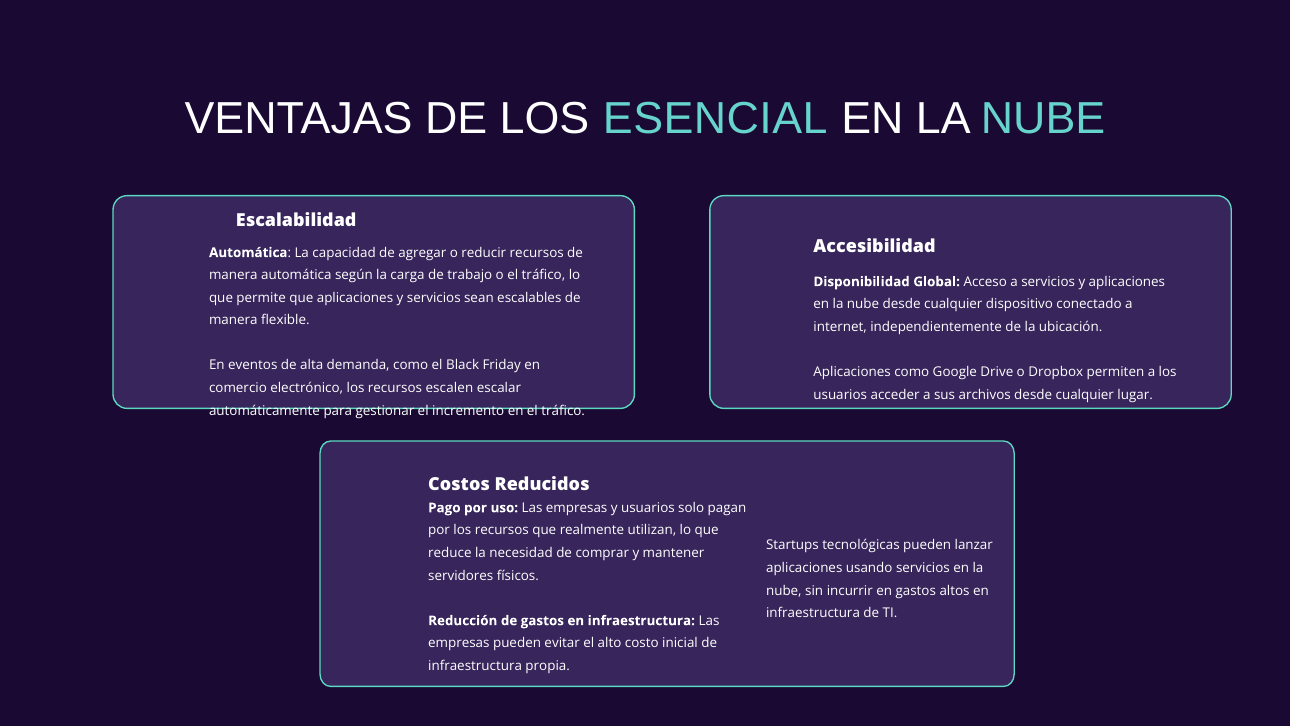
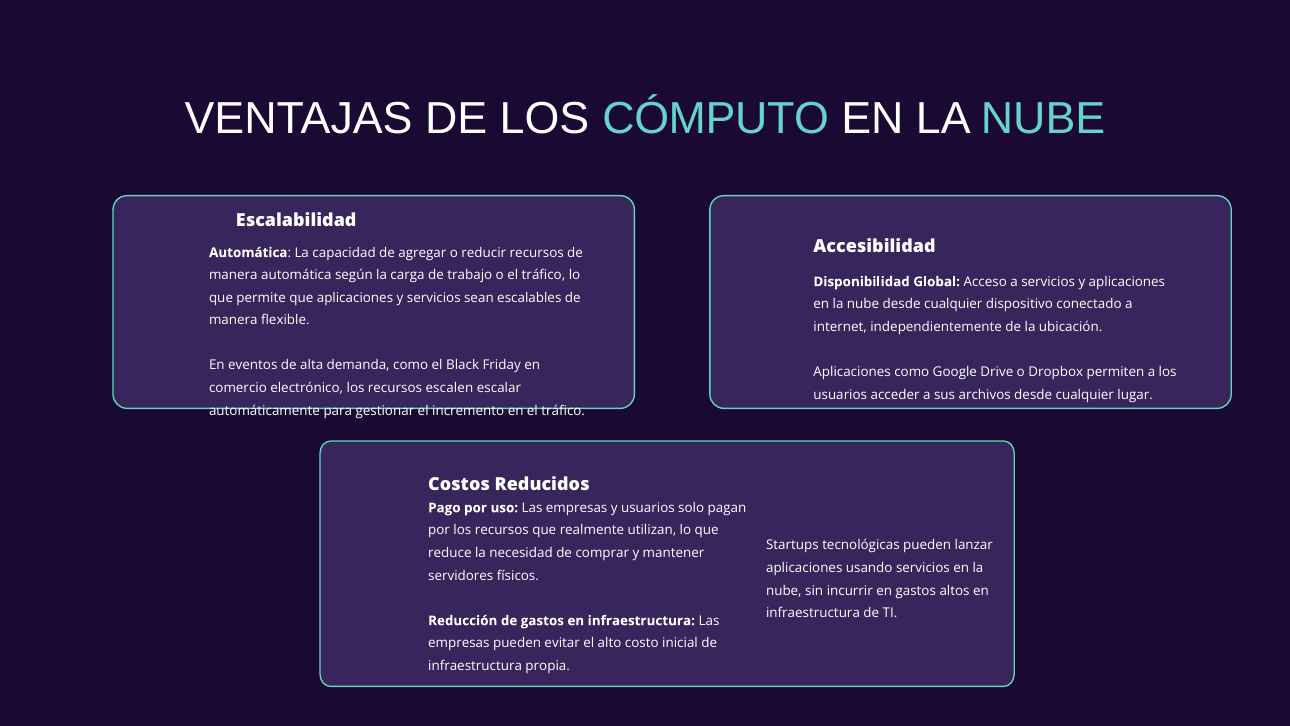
ESENCIAL: ESENCIAL -> CÓMPUTO (716, 118)
